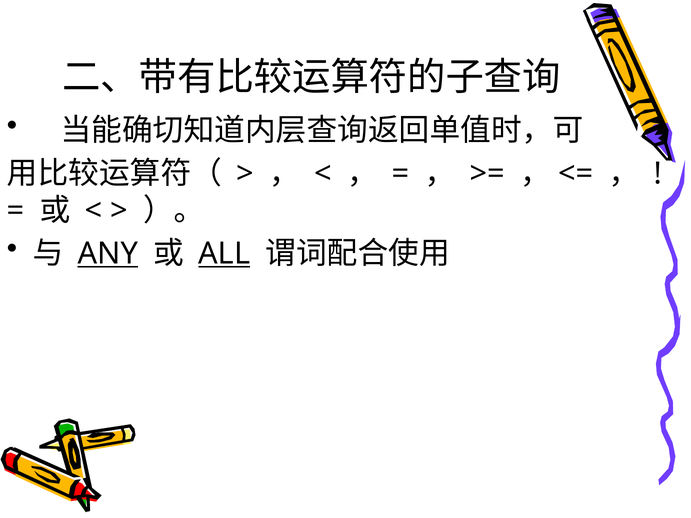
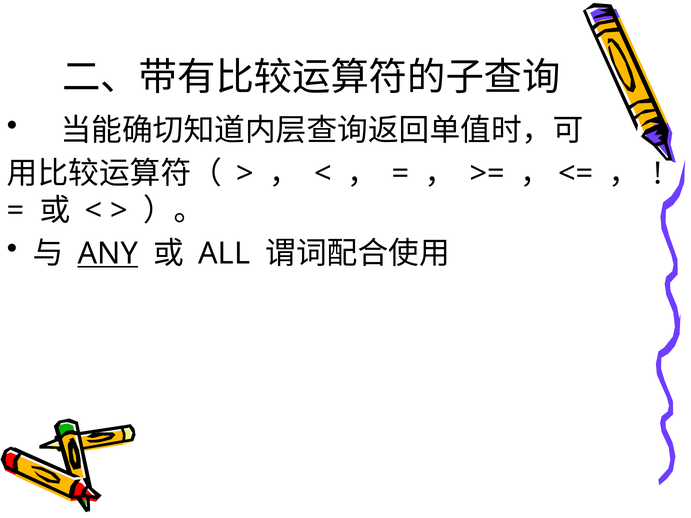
ALL underline: present -> none (224, 254)
